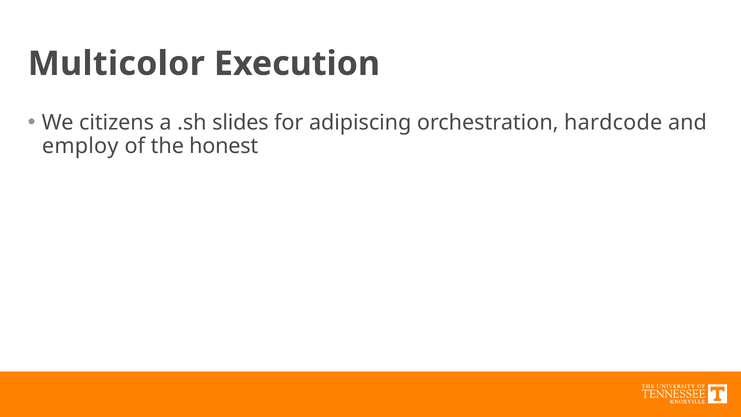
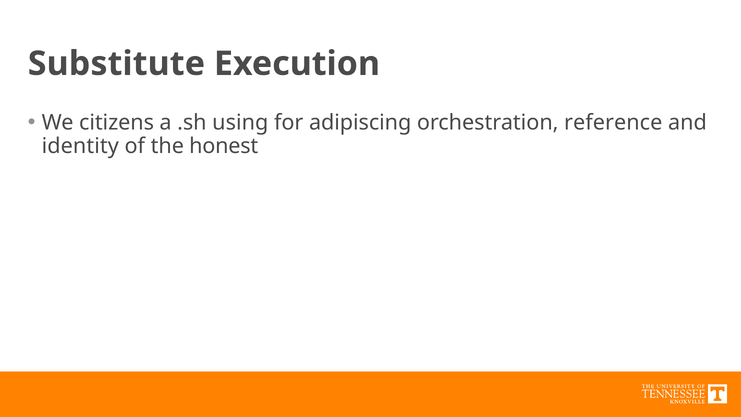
Multicolor: Multicolor -> Substitute (116, 64)
slides: slides -> using (240, 123)
hardcode: hardcode -> reference (613, 123)
employ: employ -> identity (80, 146)
